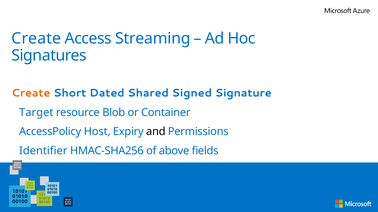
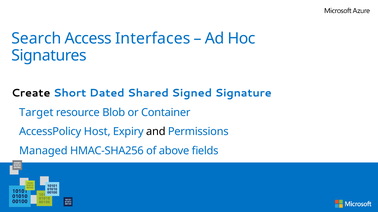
Create: Create -> Search (36, 39)
Streaming: Streaming -> Interfaces (153, 39)
Create colour: orange -> black (31, 93)
Identifier: Identifier -> Managed (43, 151)
